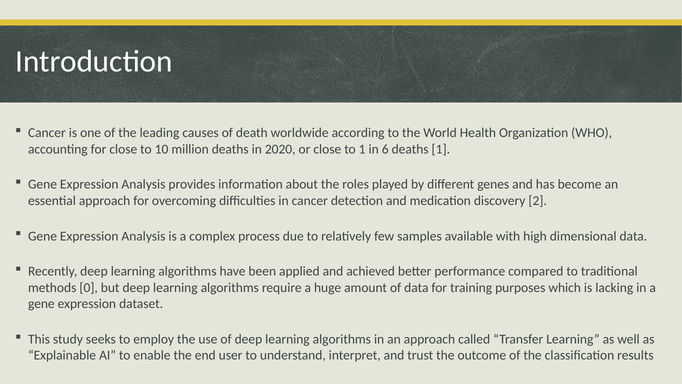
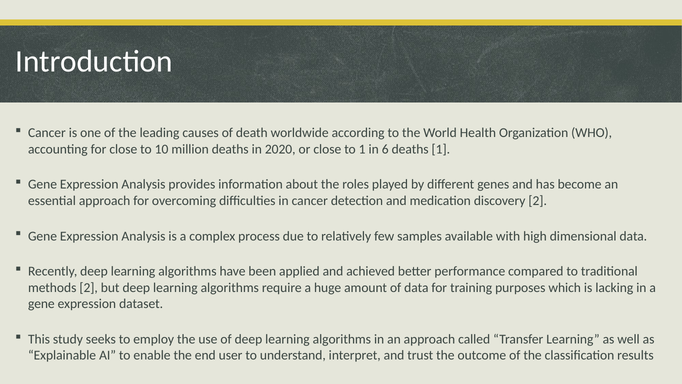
methods 0: 0 -> 2 (89, 287)
